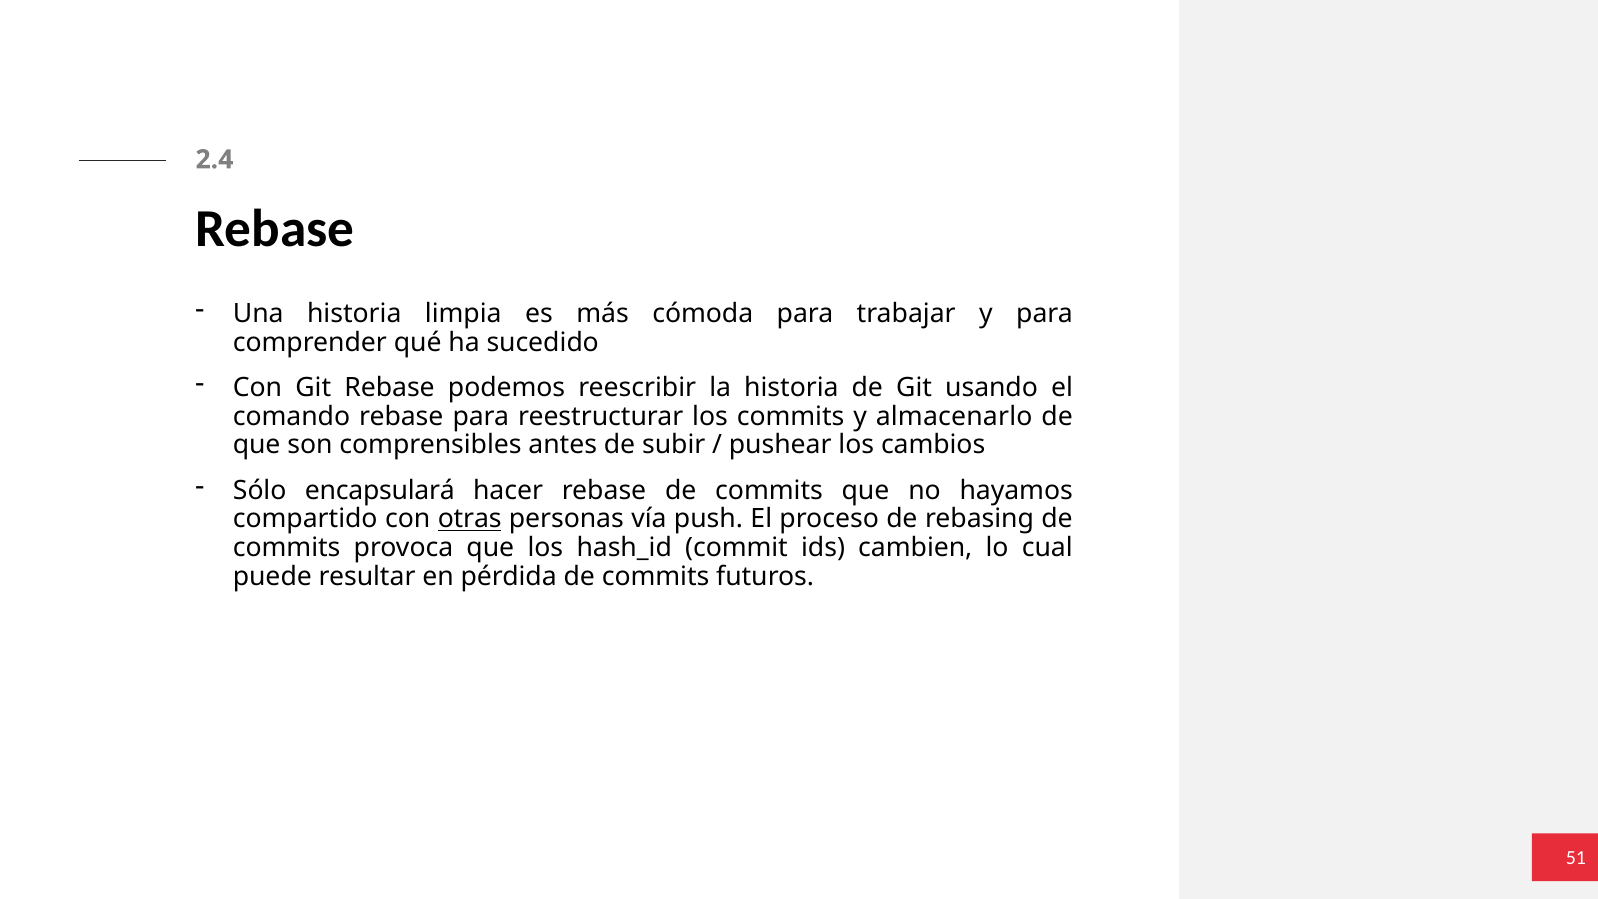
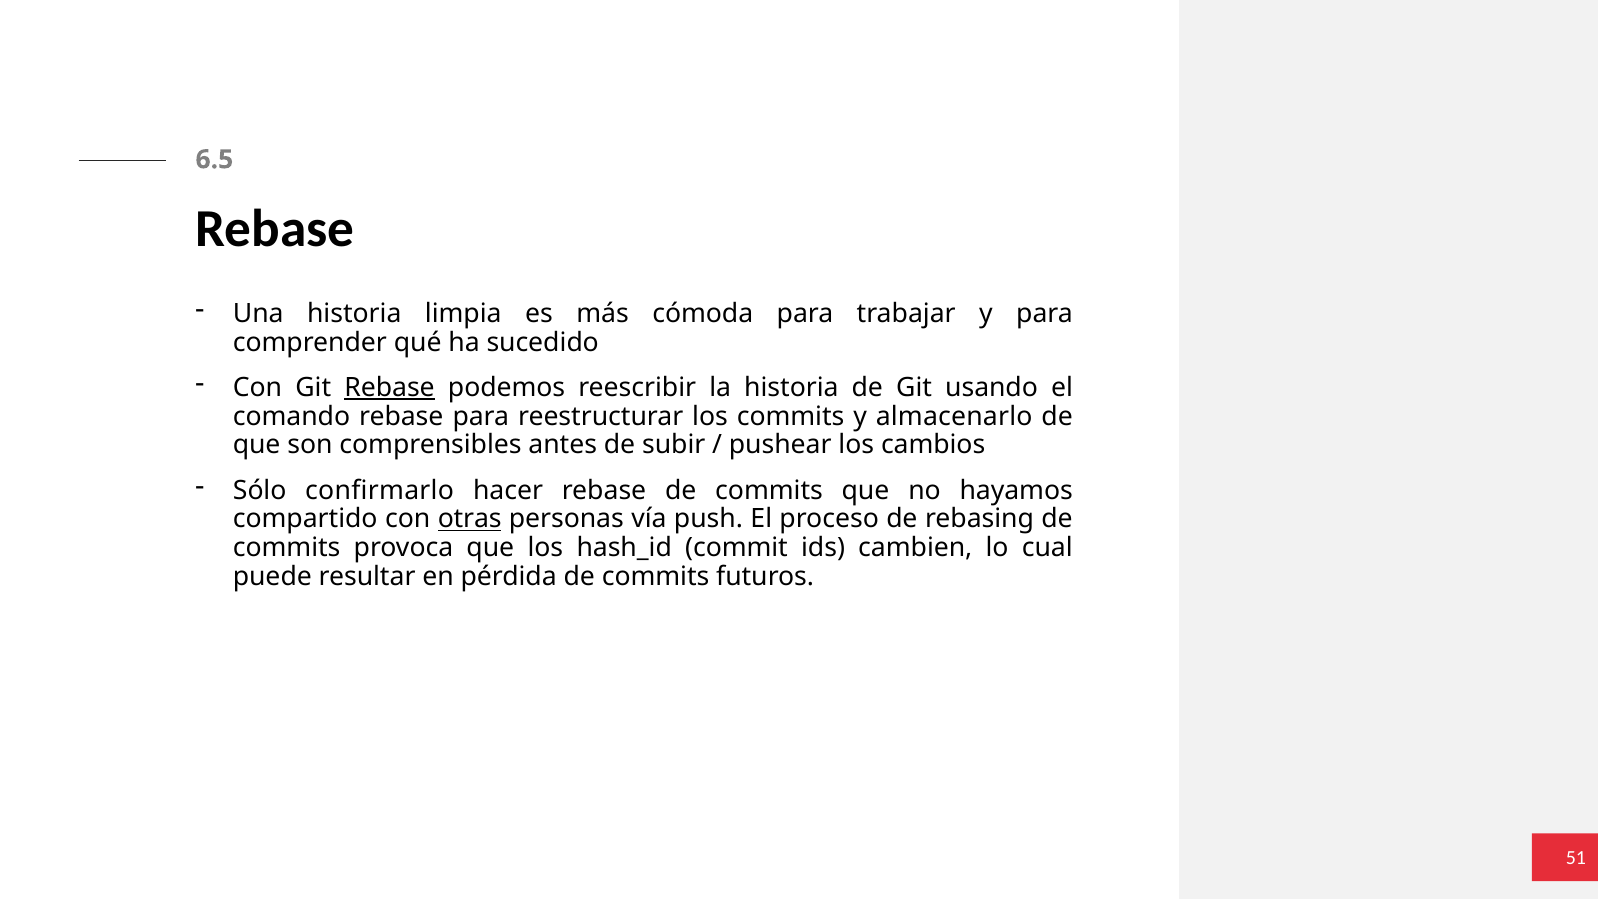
2.4: 2.4 -> 6.5 (214, 159)
Rebase underline: none -> present (390, 388)
encapsulará: encapsulará -> confirmarlo (380, 490)
